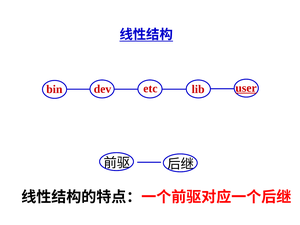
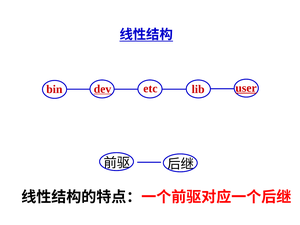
dev underline: none -> present (102, 89)
